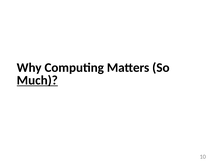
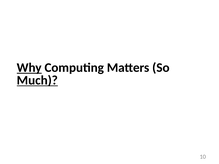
Why underline: none -> present (29, 68)
